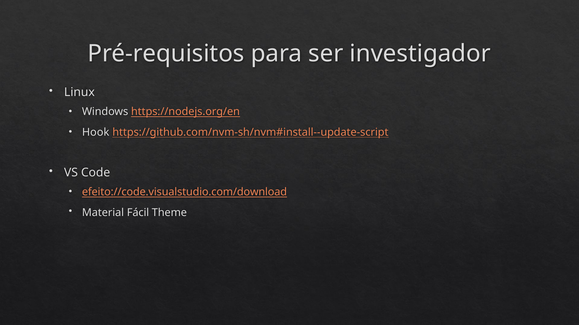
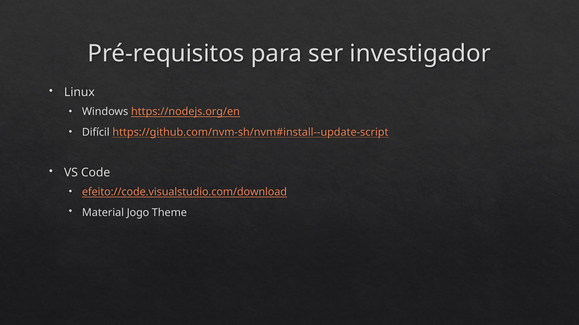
Hook: Hook -> Difícil (96, 133)
Fácil: Fácil -> Jogo (138, 213)
